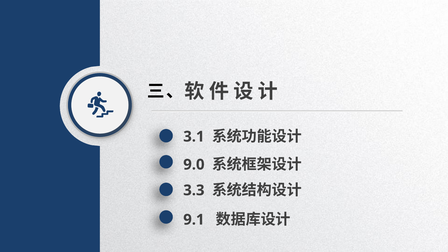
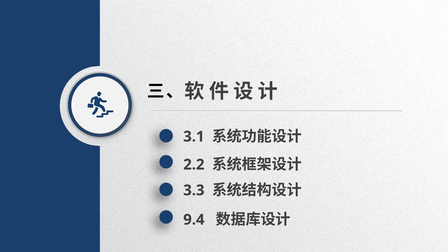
9.0: 9.0 -> 2.2 (194, 165)
9.1: 9.1 -> 9.4 (194, 220)
